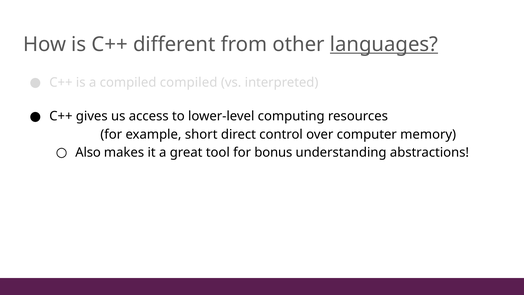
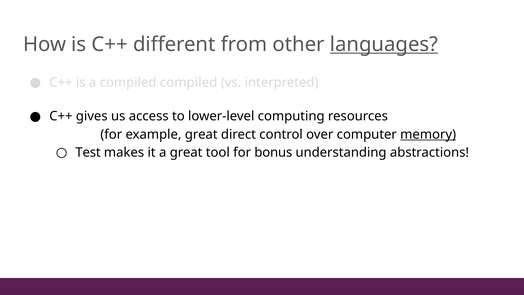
example short: short -> great (201, 134)
memory underline: none -> present (428, 134)
Also: Also -> Test (88, 152)
